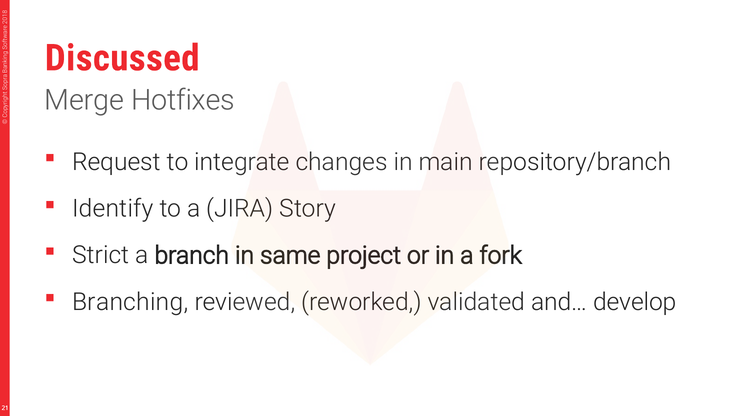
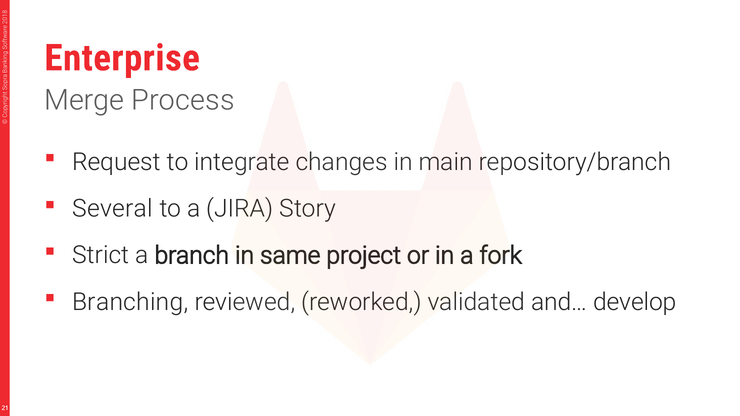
Discussed: Discussed -> Enterprise (122, 58)
Hotfixes: Hotfixes -> Process (183, 100)
Identify: Identify -> Several (113, 209)
